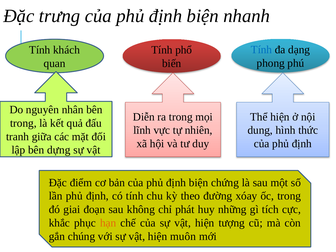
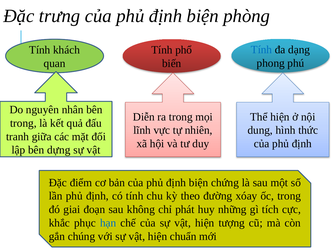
nhanh: nhanh -> phòng (247, 16)
hạn colour: orange -> blue (108, 223)
muôn: muôn -> chuẩn (183, 236)
